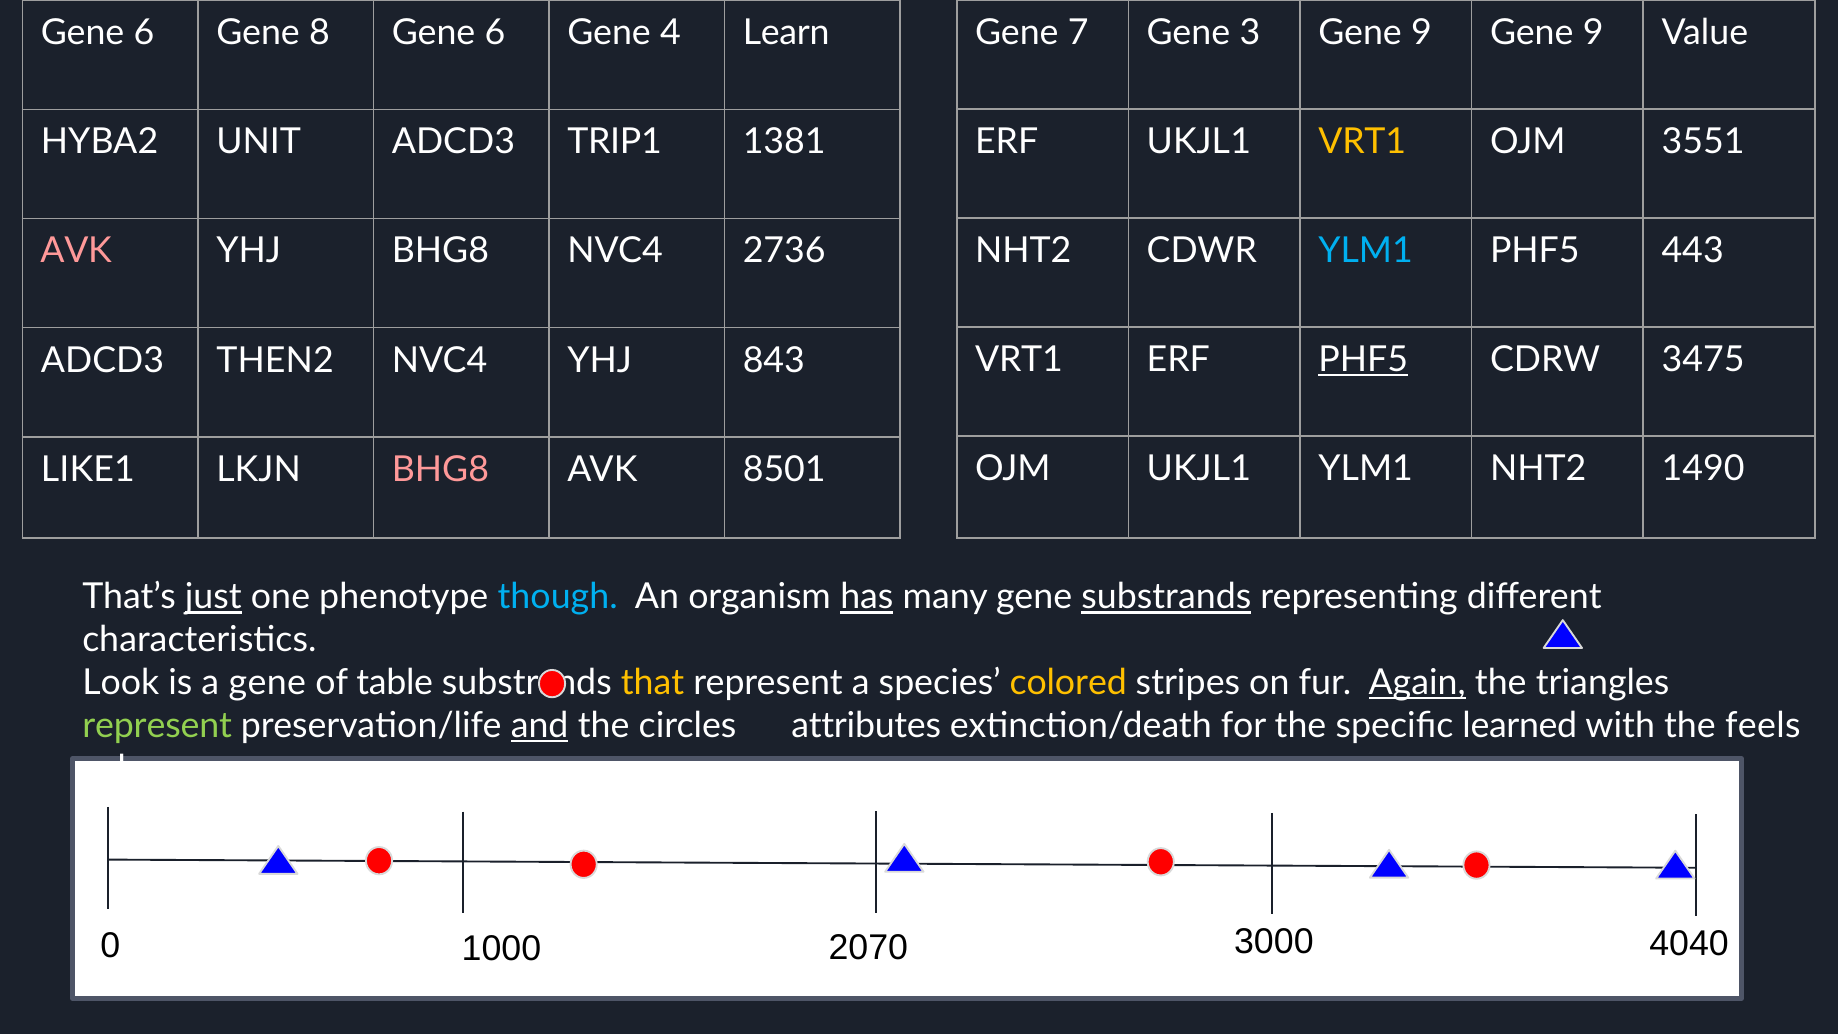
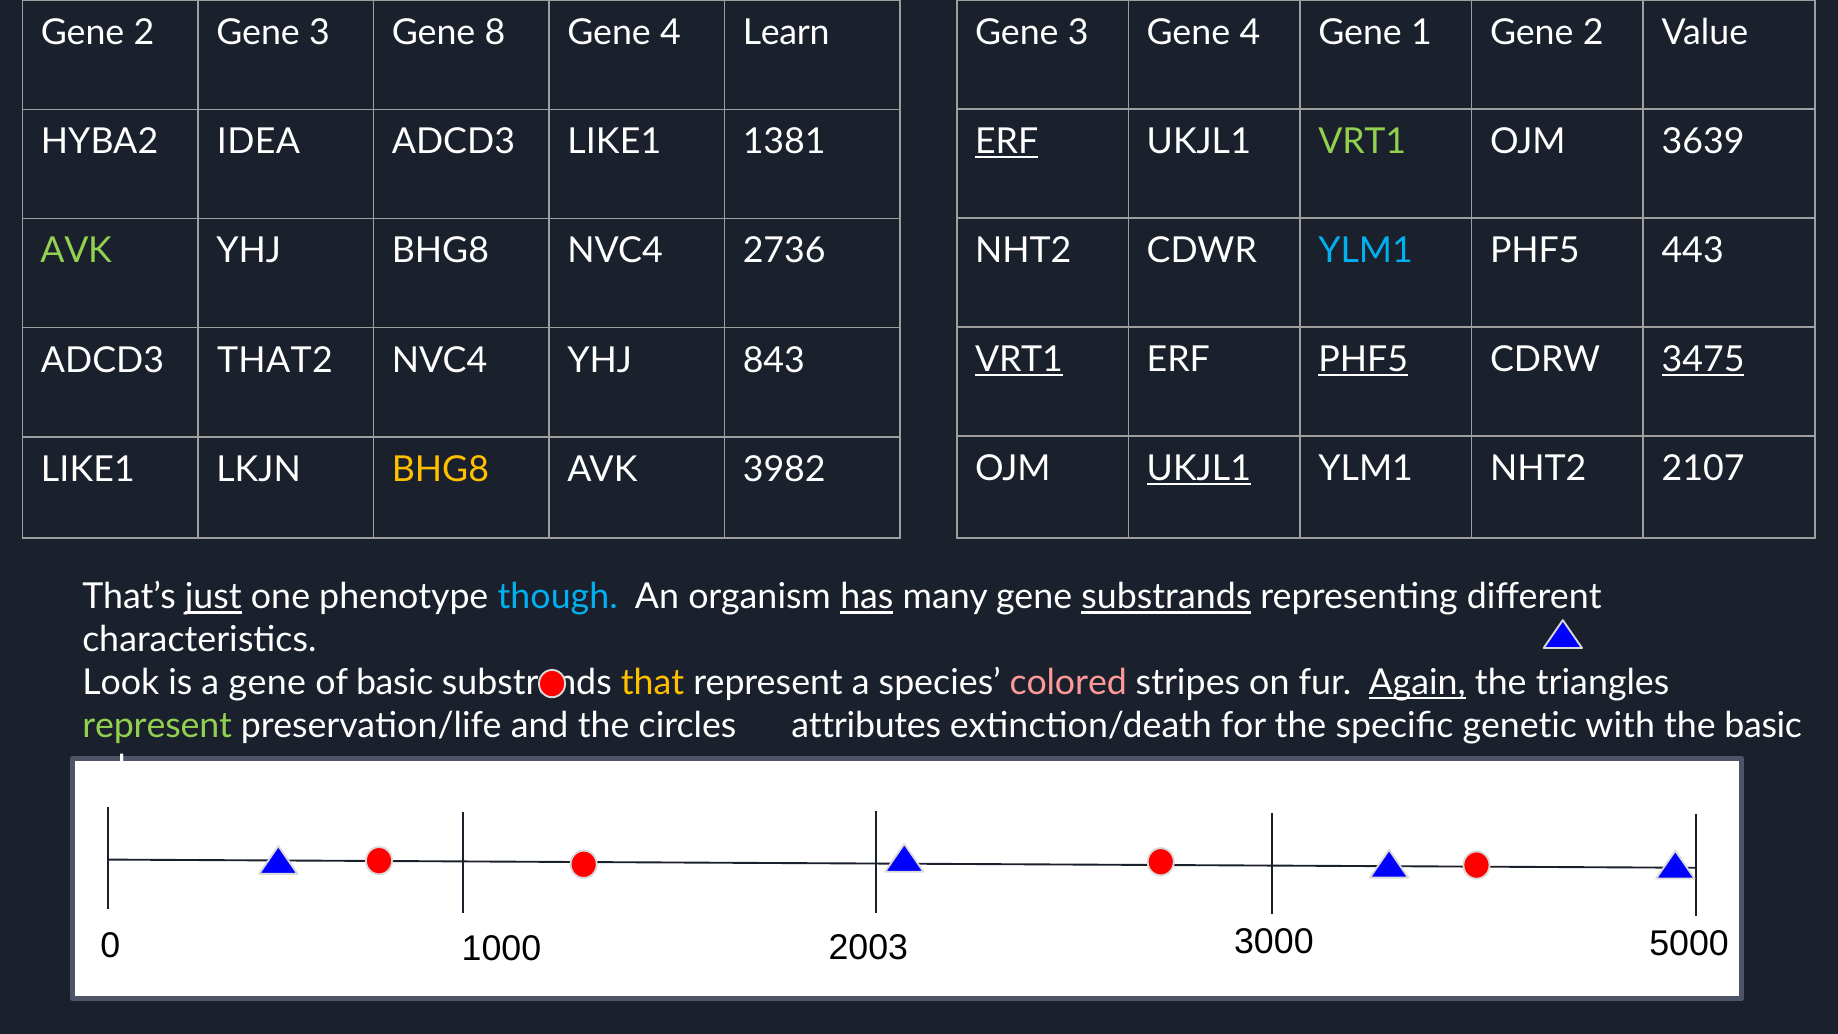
7: 7 -> 3 (1078, 33)
3: 3 -> 4 (1250, 33)
9: 9 -> 1 (1422, 33)
9: 9 -> 2 (1593, 33)
6: 6 -> 2 (144, 33)
8: 8 -> 3 (320, 33)
6: 6 -> 8 (495, 33)
ERF underline: none -> present (1007, 142)
VRT1 colour: yellow -> light green (1362, 142)
3551: 3551 -> 3639 (1703, 142)
HYBA2 UNIT: UNIT -> IDEA (258, 142)
ADCD3 TRIP1: TRIP1 -> LIKE1 (614, 142)
AVK colour: pink -> light green (76, 251)
VRT1 underline: none -> present (1019, 360)
3475 underline: none -> present (1703, 360)
THEN2: THEN2 -> THAT2 (275, 360)
UKJL1 underline: none -> present (1199, 469)
1490: 1490 -> 2107 (1703, 469)
BHG8 colour: pink -> yellow (440, 469)
8501: 8501 -> 3982 (784, 469)
of table: table -> basic (395, 683)
colored colour: yellow -> pink (1068, 683)
and underline: present -> none (540, 726)
learned: learned -> genetic (1520, 726)
the feels: feels -> basic (1763, 726)
2070: 2070 -> 2003 (868, 948)
4040: 4040 -> 5000 (1689, 944)
